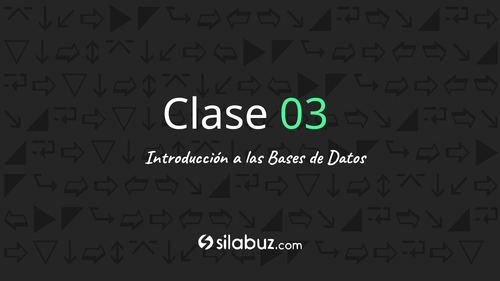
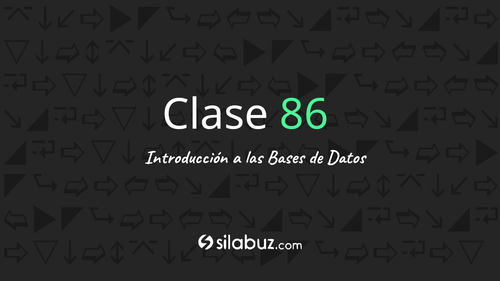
03: 03 -> 86 (304, 115)
